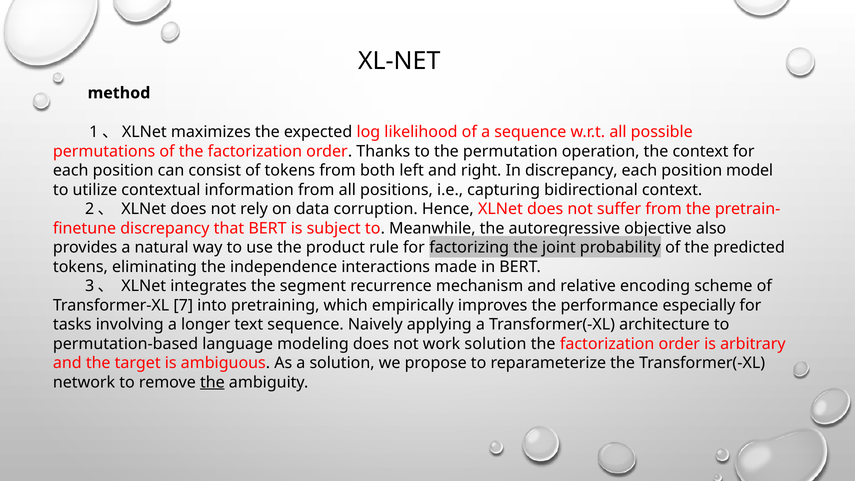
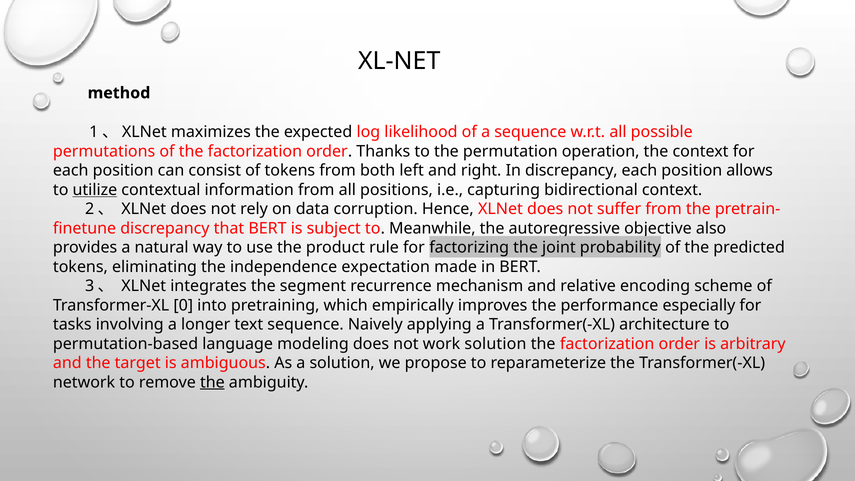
model: model -> allows (750, 171)
utilize underline: none -> present (95, 190)
interactions: interactions -> expectation (386, 267)
7: 7 -> 0 (183, 305)
